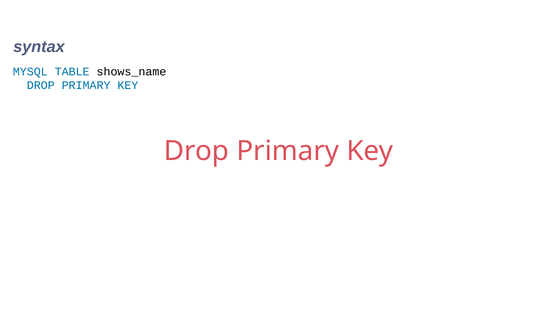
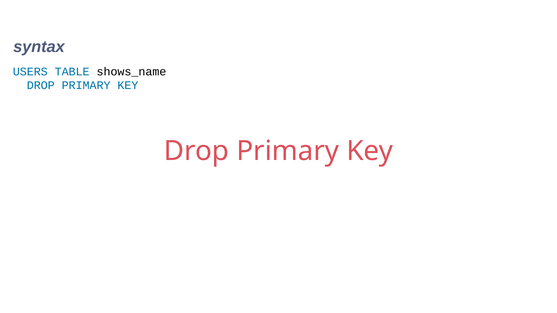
MYSQL: MYSQL -> USERS (30, 72)
